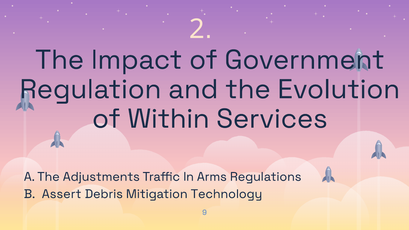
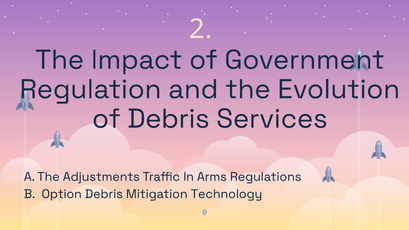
of Within: Within -> Debris (168, 119)
Assert: Assert -> Option (62, 194)
